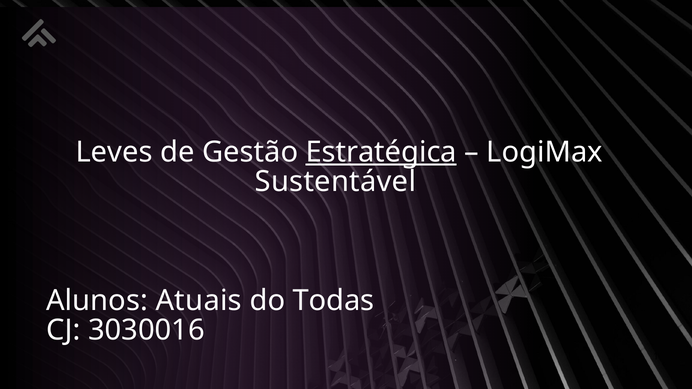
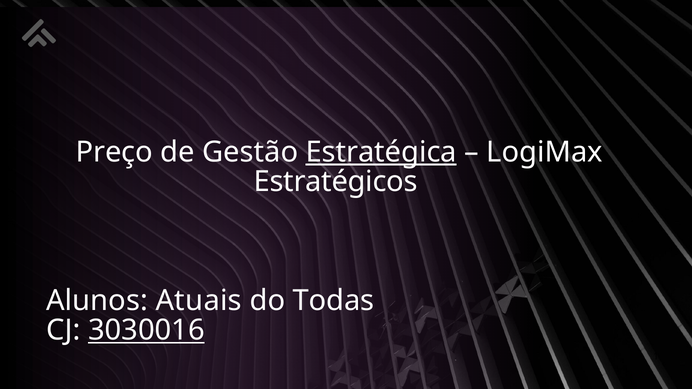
Leves: Leves -> Preço (114, 152)
Sustentável: Sustentável -> Estratégicos (336, 182)
3030016 underline: none -> present (146, 330)
